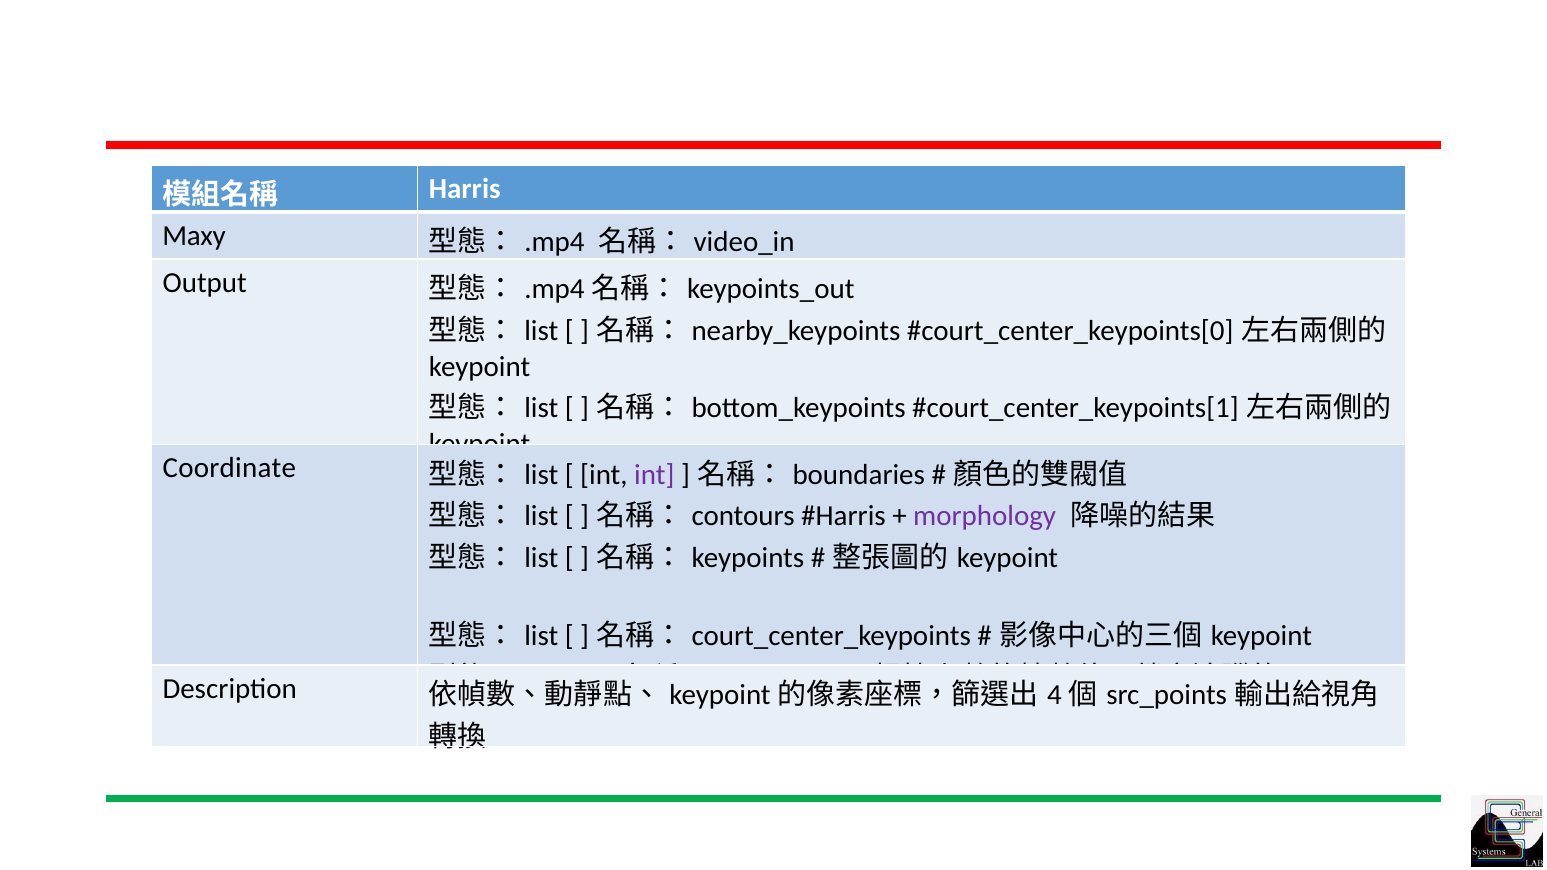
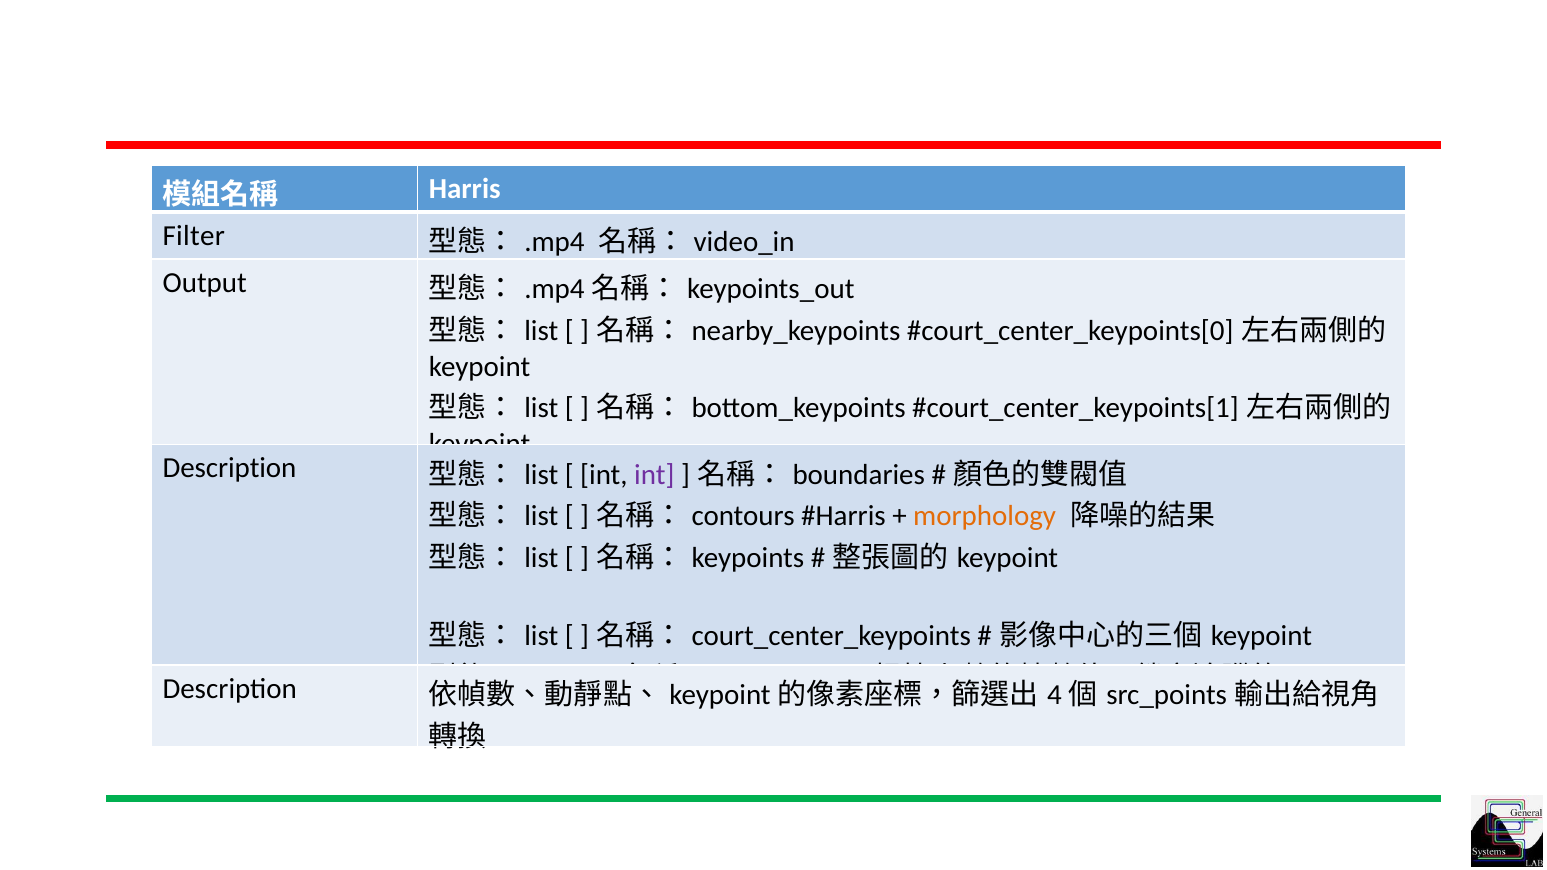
Maxy: Maxy -> Filter (194, 236)
Coordinate: Coordinate -> Description (230, 469)
morphology colour: purple -> orange (985, 517)
